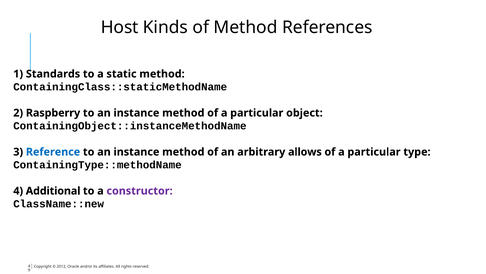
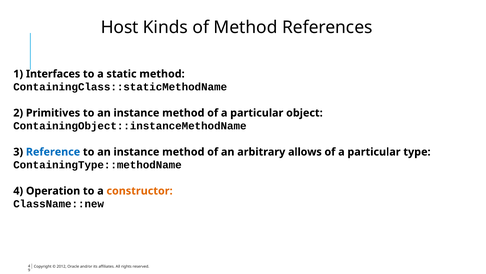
Standards: Standards -> Interfaces (53, 74)
Raspberry: Raspberry -> Primitives (53, 113)
Additional: Additional -> Operation (53, 191)
constructor colour: purple -> orange (140, 191)
